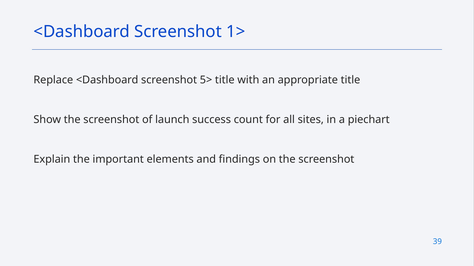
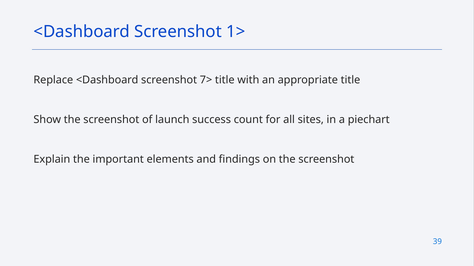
5>: 5> -> 7> (206, 80)
